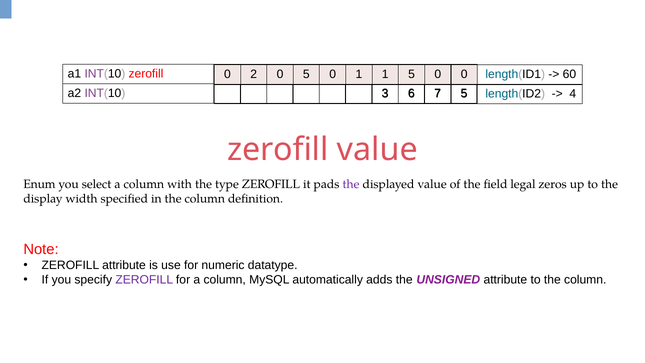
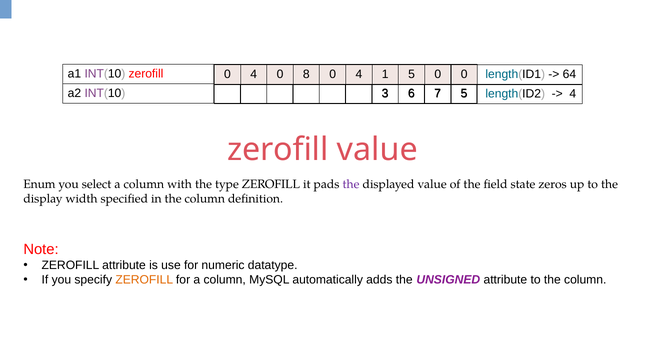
2: 2 -> 4 (254, 74)
0 5: 5 -> 8 (306, 74)
1: 1 -> 4 (359, 74)
60: 60 -> 64 (569, 74)
legal: legal -> state (523, 184)
ZEROFILL colour: purple -> orange (144, 280)
